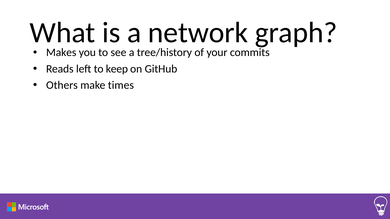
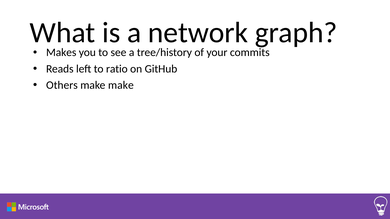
keep: keep -> ratio (117, 69)
make times: times -> make (121, 85)
